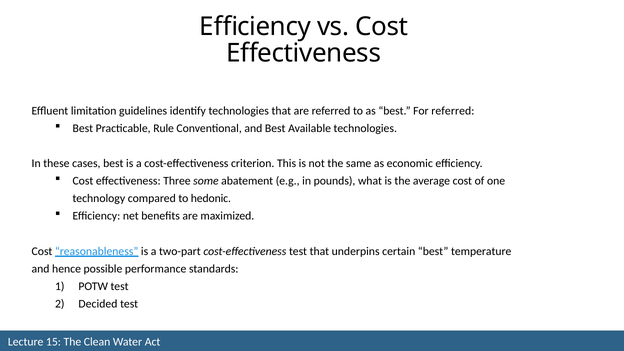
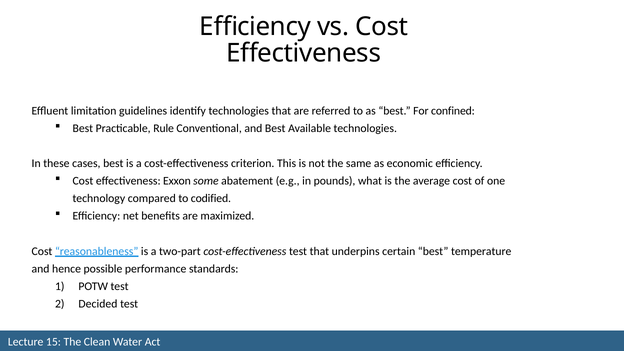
For referred: referred -> confined (453, 111)
Three: Three -> Exxon (177, 181)
hedonic: hedonic -> codified (211, 198)
